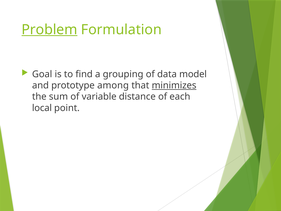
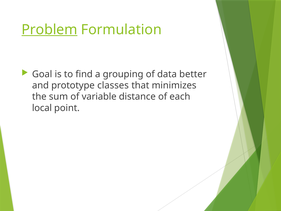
model: model -> better (193, 74)
among: among -> classes (113, 85)
minimizes underline: present -> none (174, 85)
